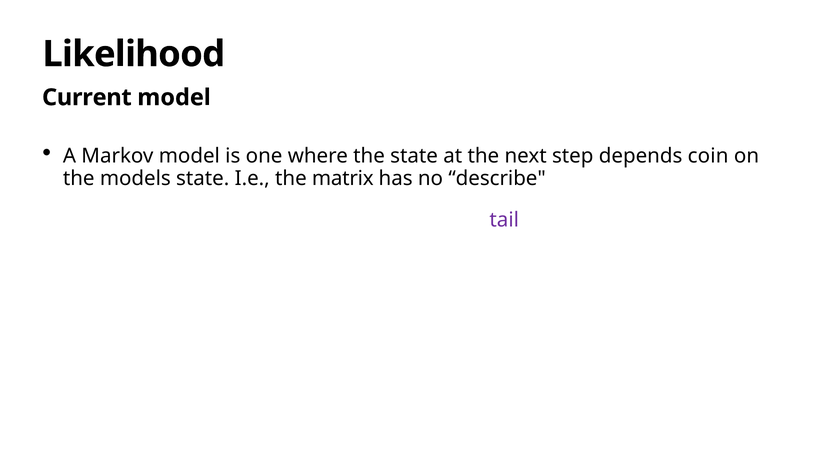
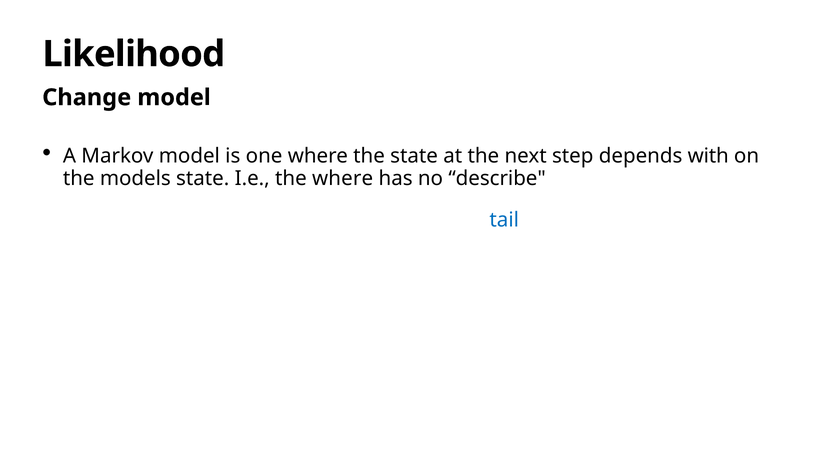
Current: Current -> Change (87, 97)
depends coin: coin -> with (708, 156)
the matrix: matrix -> where (343, 178)
tail colour: purple -> blue (504, 220)
